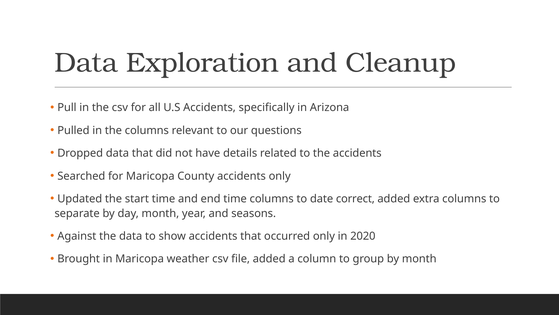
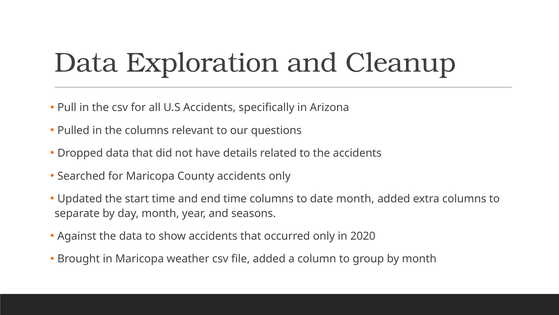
date correct: correct -> month (355, 198)
